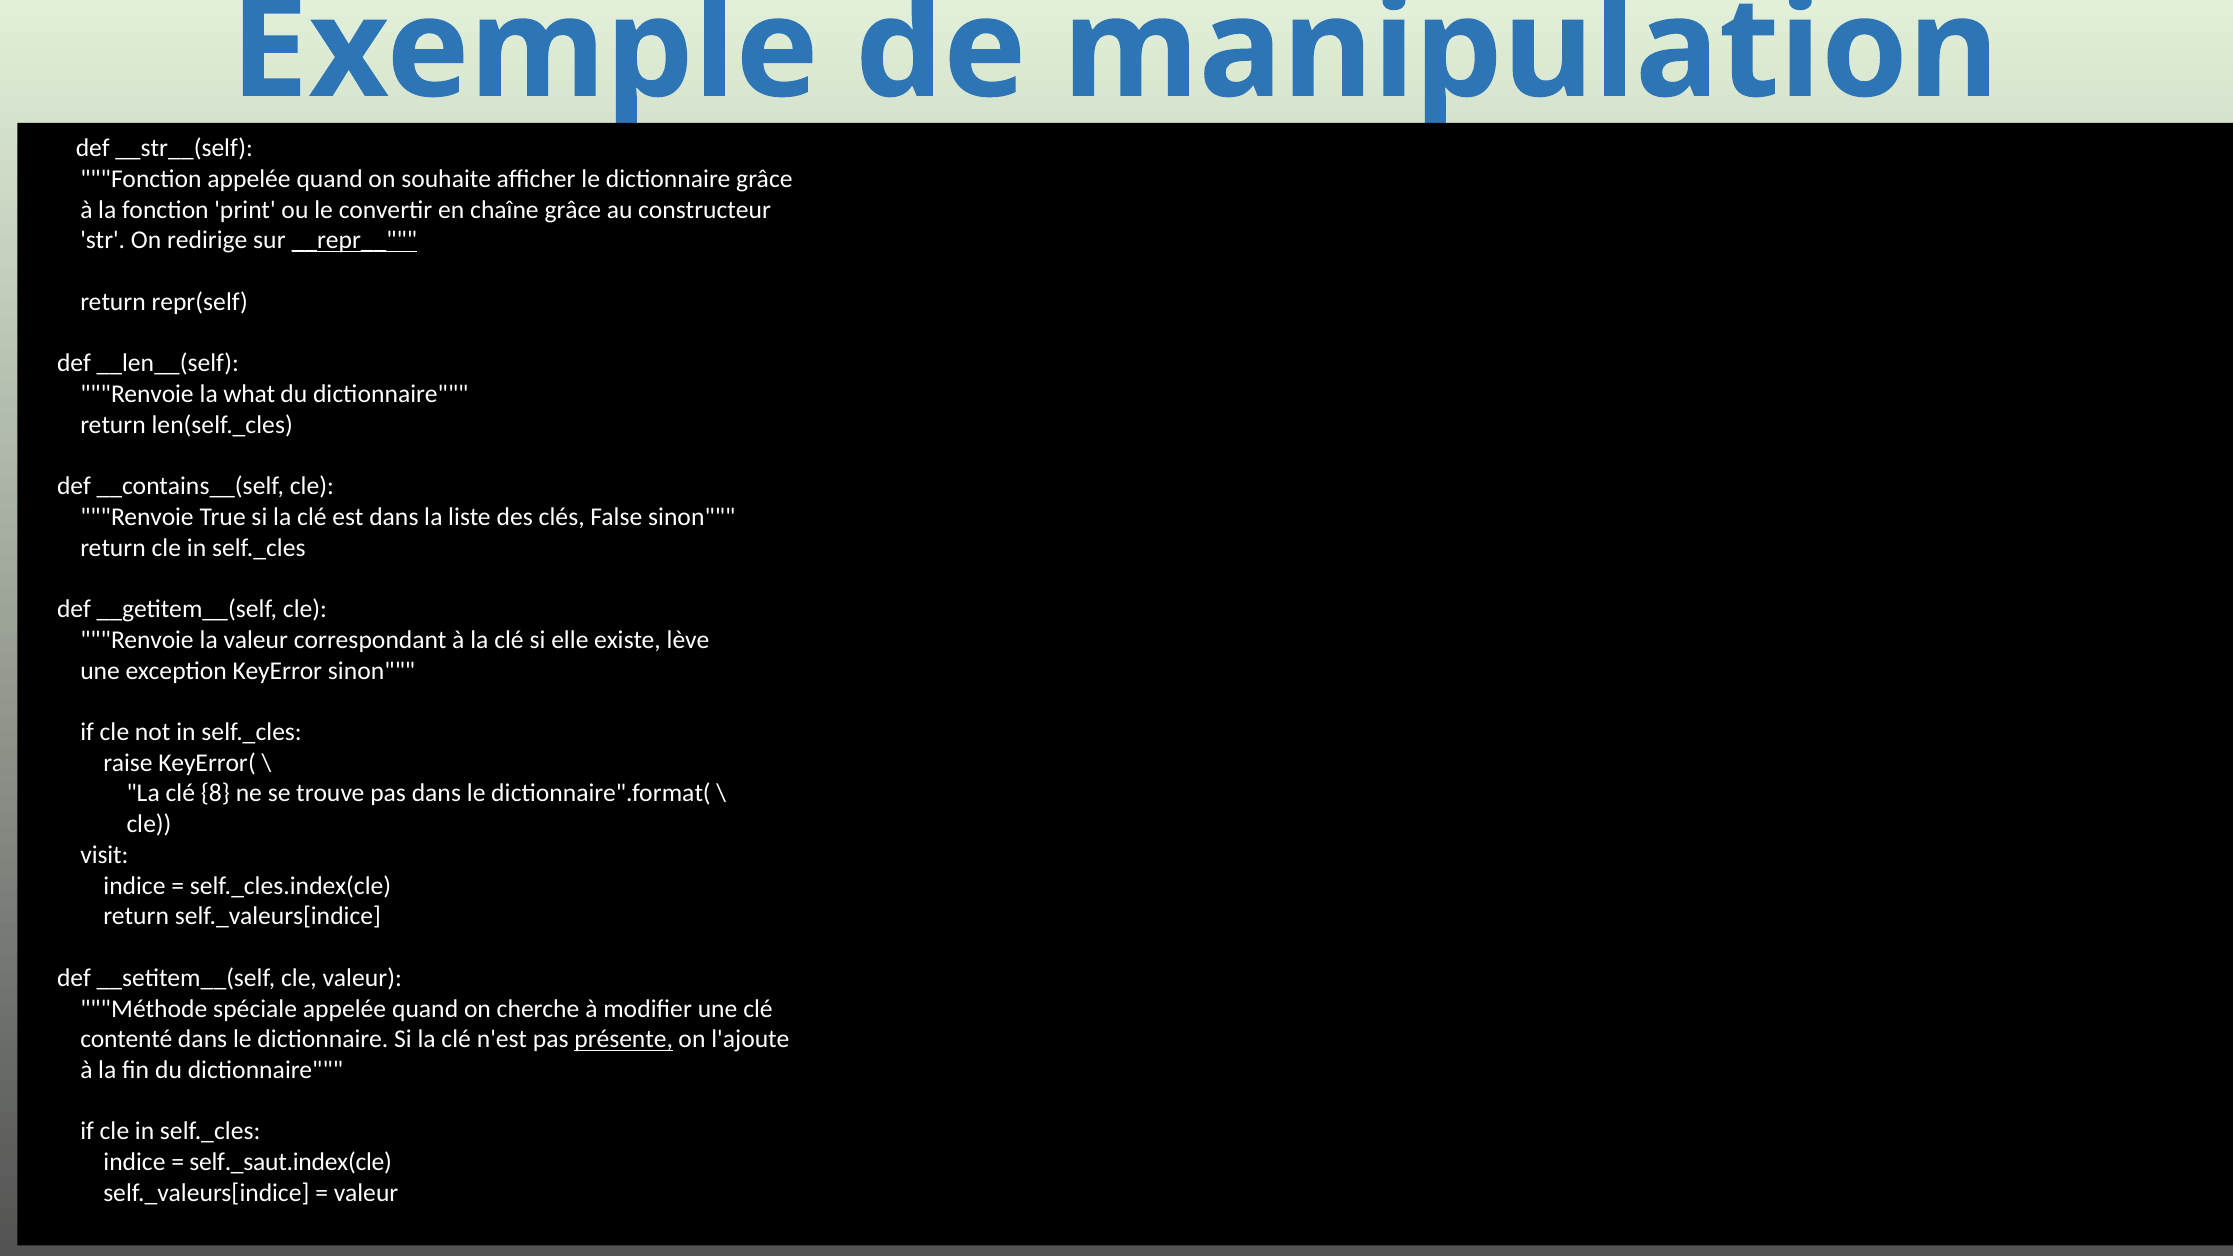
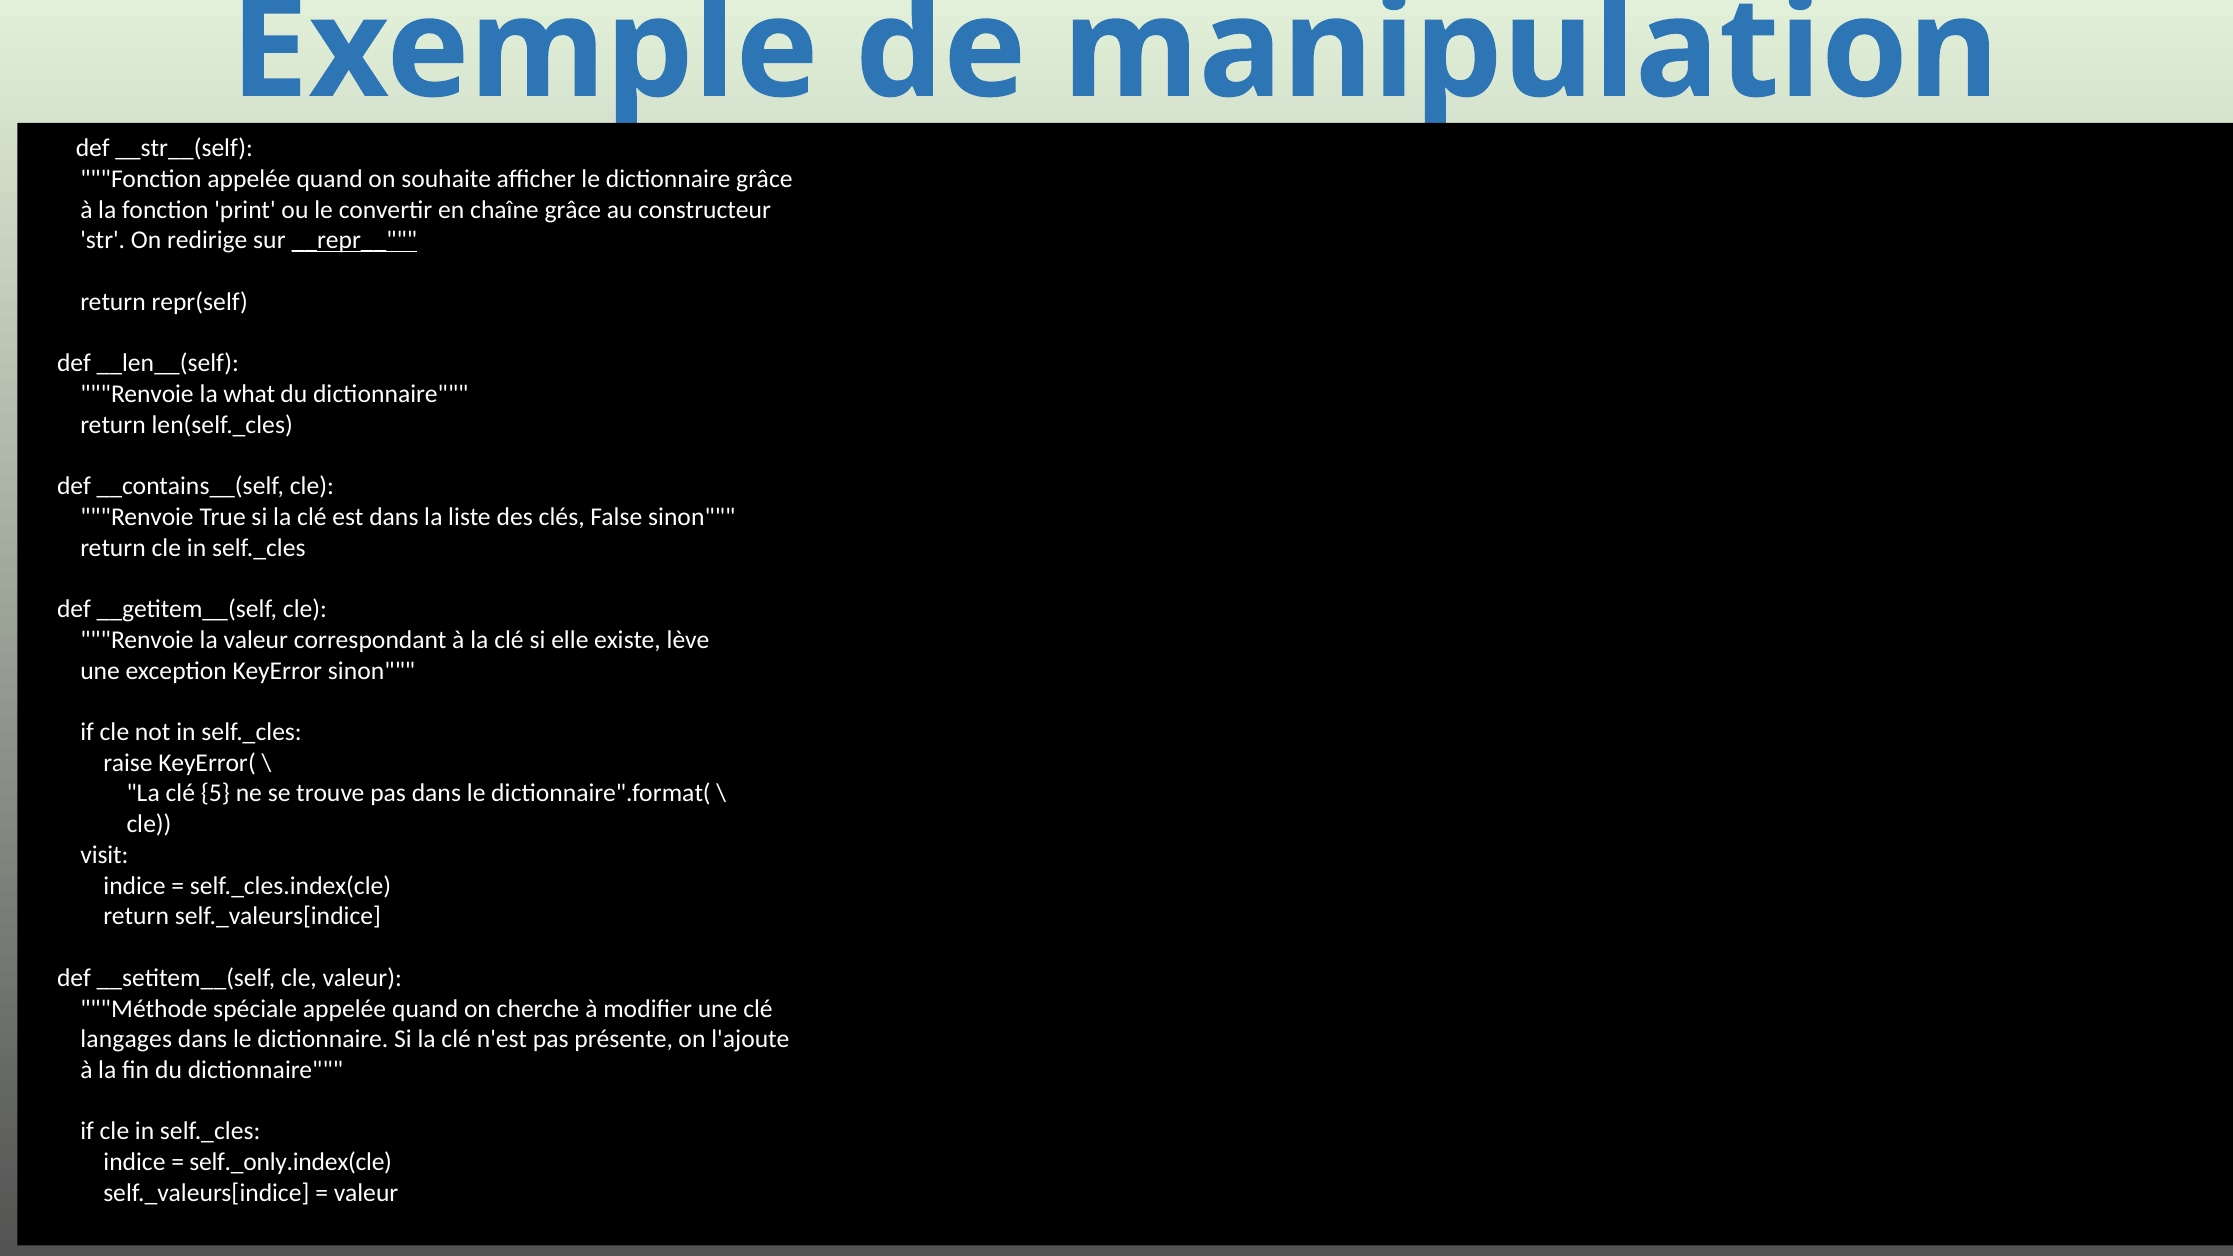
8: 8 -> 5 (215, 794)
contenté: contenté -> langages (126, 1039)
présente underline: present -> none (624, 1039)
self._saut.index(cle: self._saut.index(cle -> self._only.index(cle (291, 1162)
